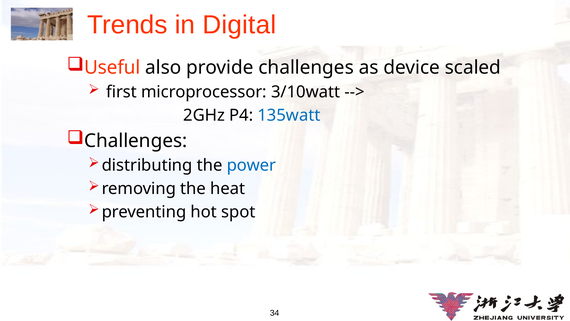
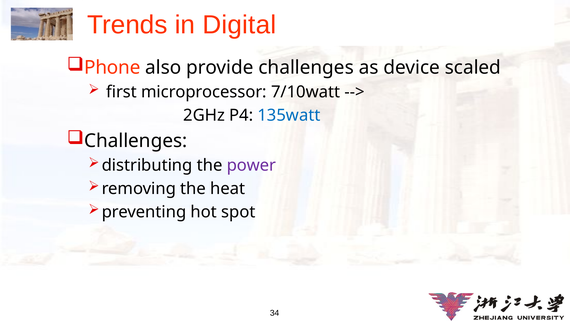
Useful: Useful -> Phone (112, 67)
3/10watt: 3/10watt -> 7/10watt (306, 92)
power colour: blue -> purple (251, 165)
